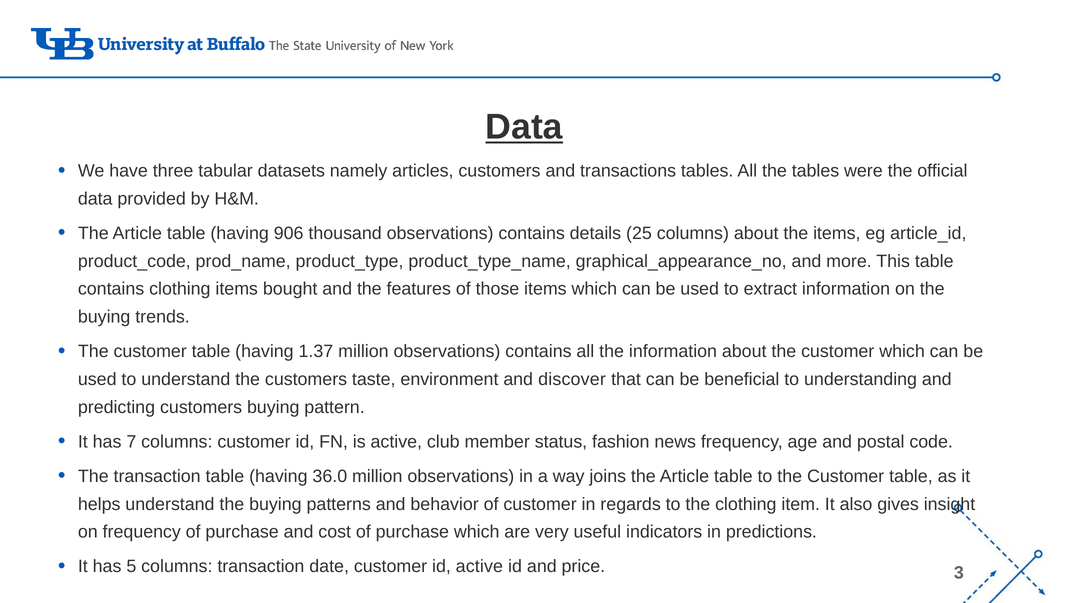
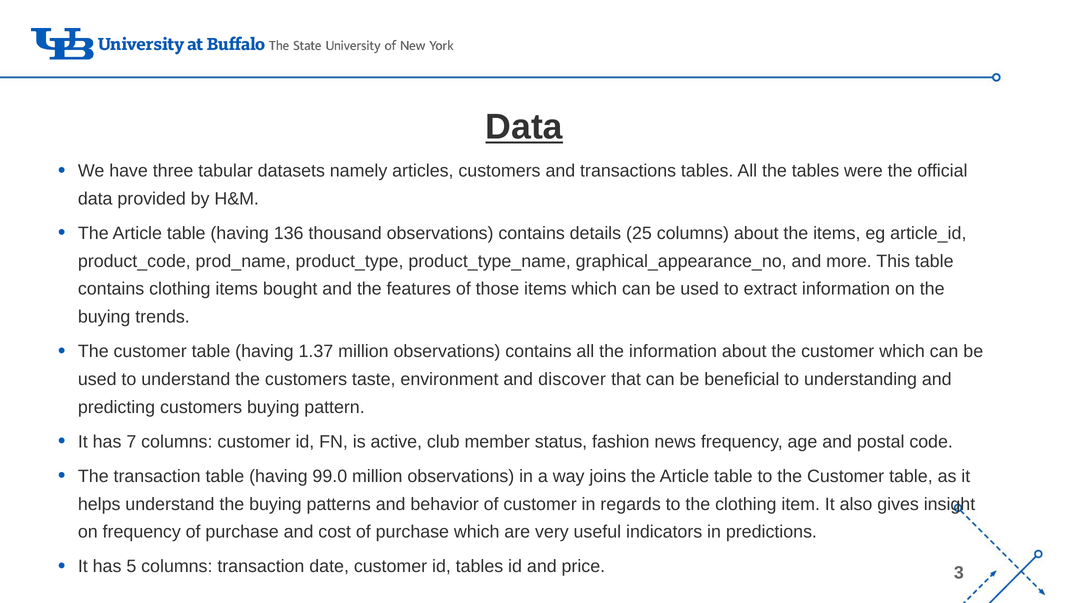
906: 906 -> 136 (289, 233)
36.0: 36.0 -> 99.0 (330, 476)
id active: active -> tables (479, 567)
